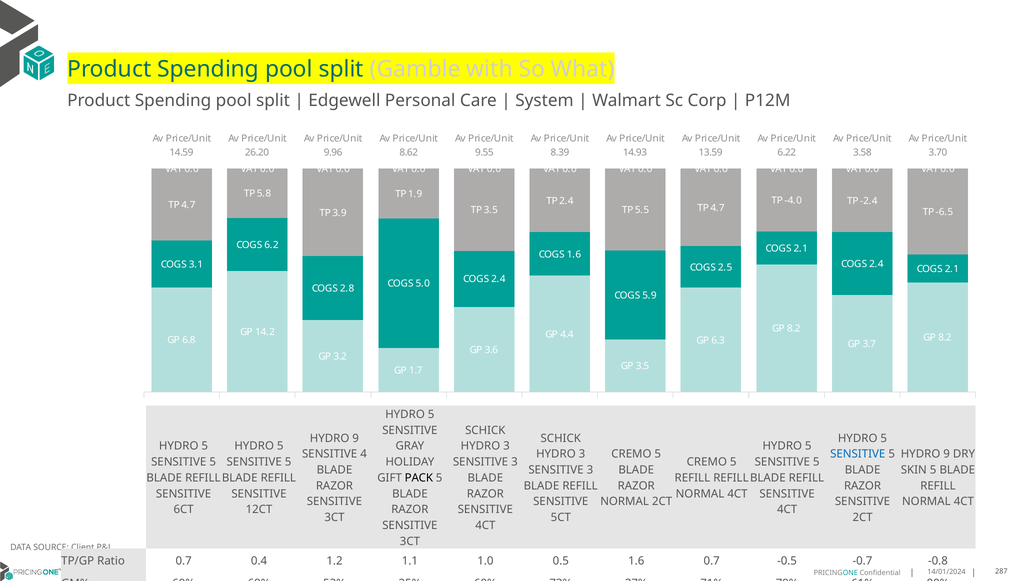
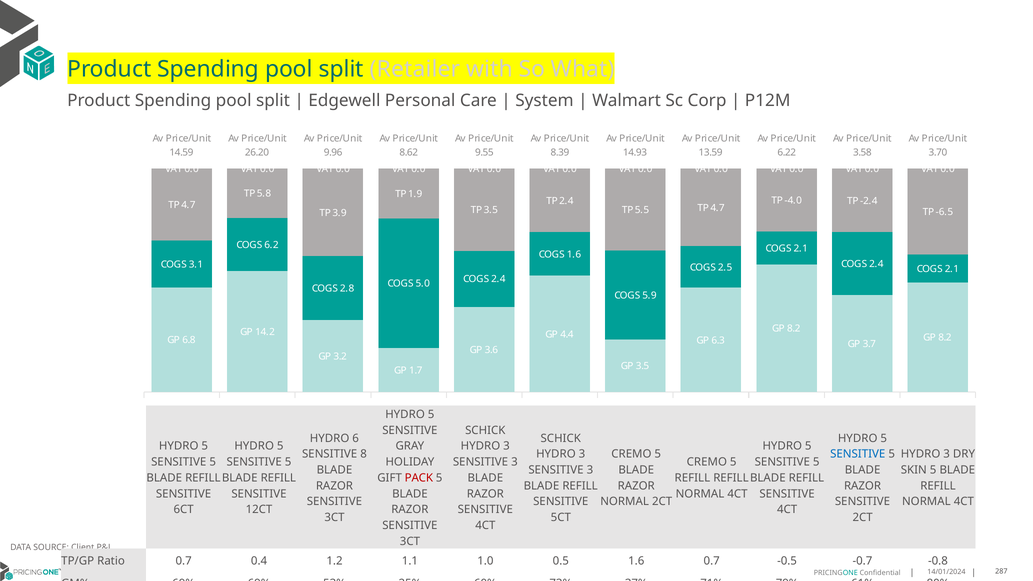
Gamble: Gamble -> Retailer (415, 69)
9: 9 -> 6 (356, 438)
4: 4 -> 8 (364, 454)
9: 9 -> 3 (947, 454)
PACK colour: black -> red (419, 478)
